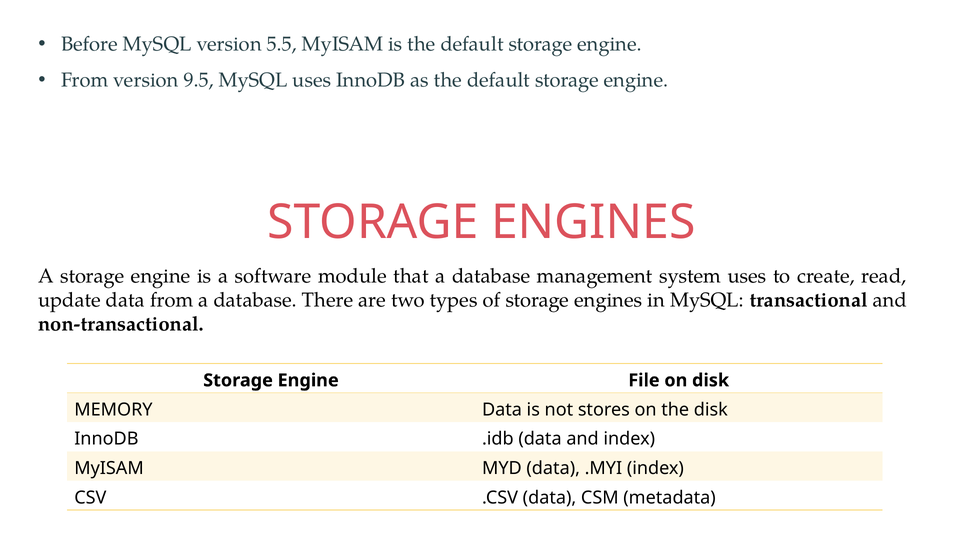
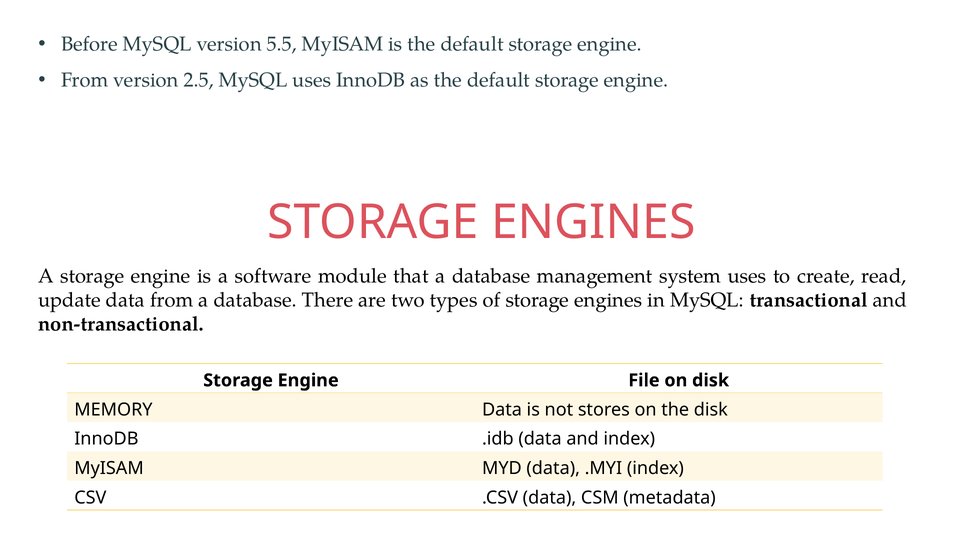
9.5: 9.5 -> 2.5 (199, 80)
